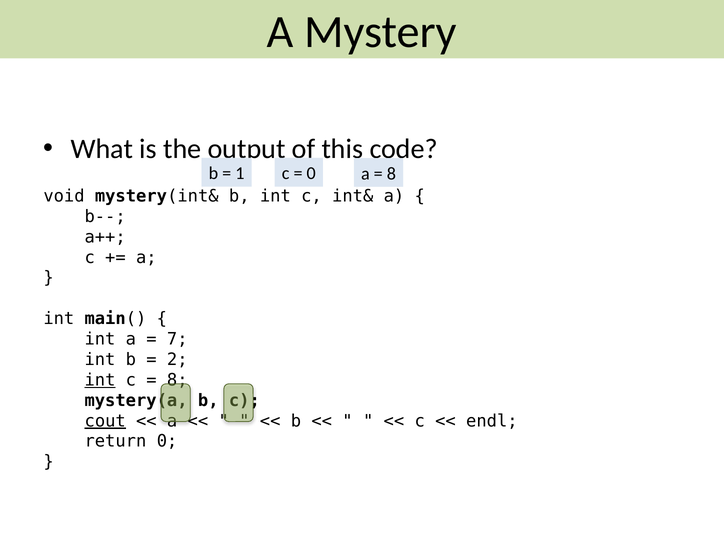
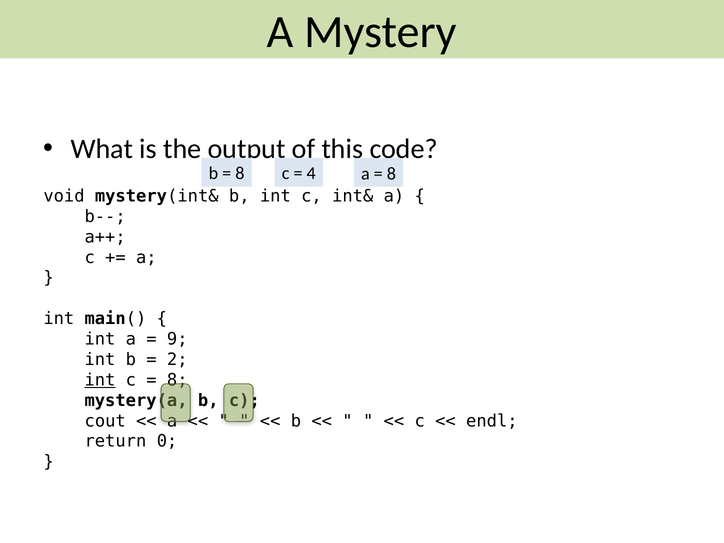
1: 1 -> 8 (240, 174)
0: 0 -> 4 (311, 174)
7: 7 -> 9 (177, 339)
cout underline: present -> none (105, 421)
